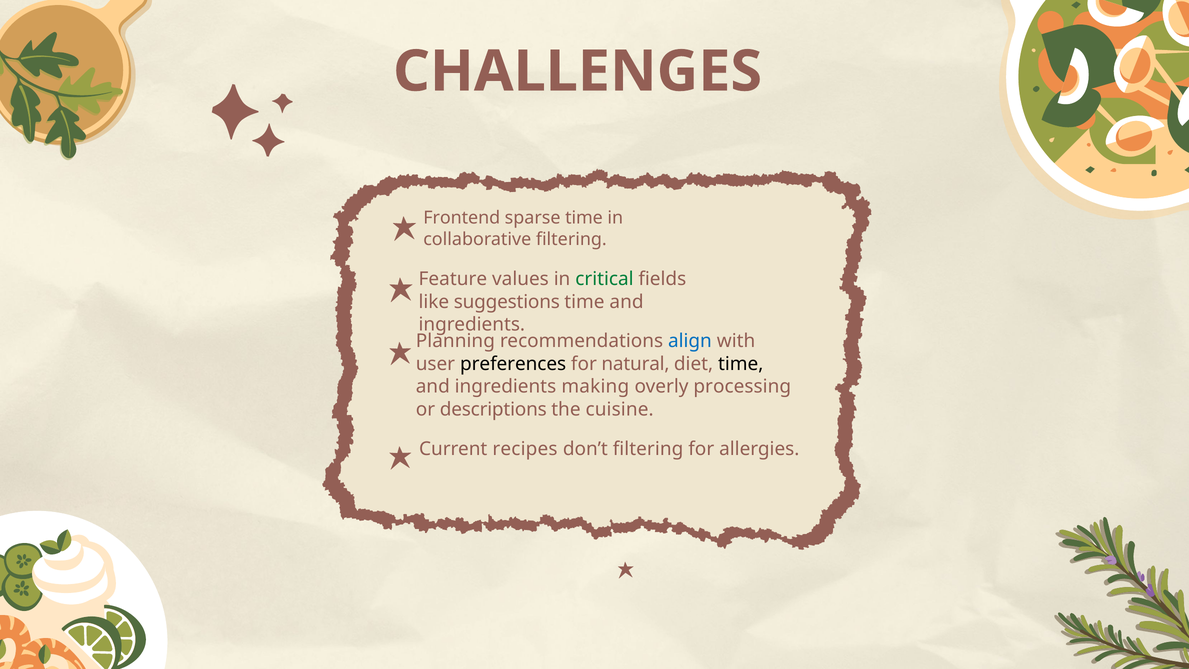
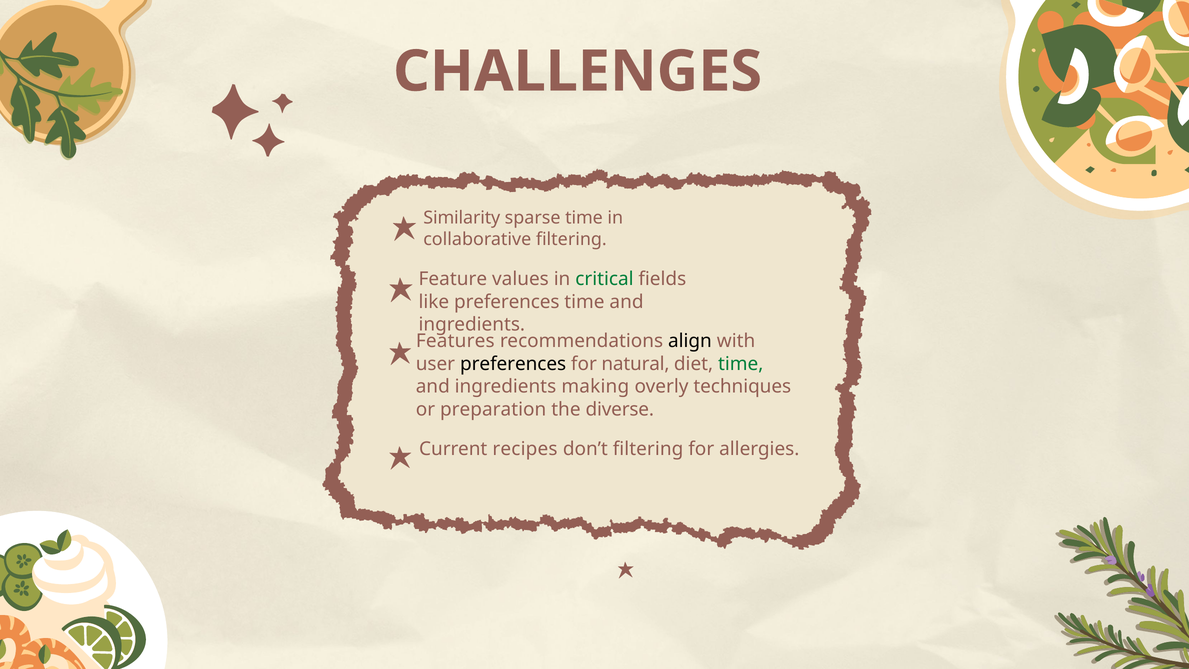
Frontend: Frontend -> Similarity (462, 218)
like suggestions: suggestions -> preferences (507, 302)
Planning: Planning -> Features (455, 341)
align colour: blue -> black (690, 341)
time colour: black -> green (741, 364)
processing: processing -> techniques (742, 387)
descriptions: descriptions -> preparation (493, 409)
cuisine: cuisine -> diverse (620, 409)
